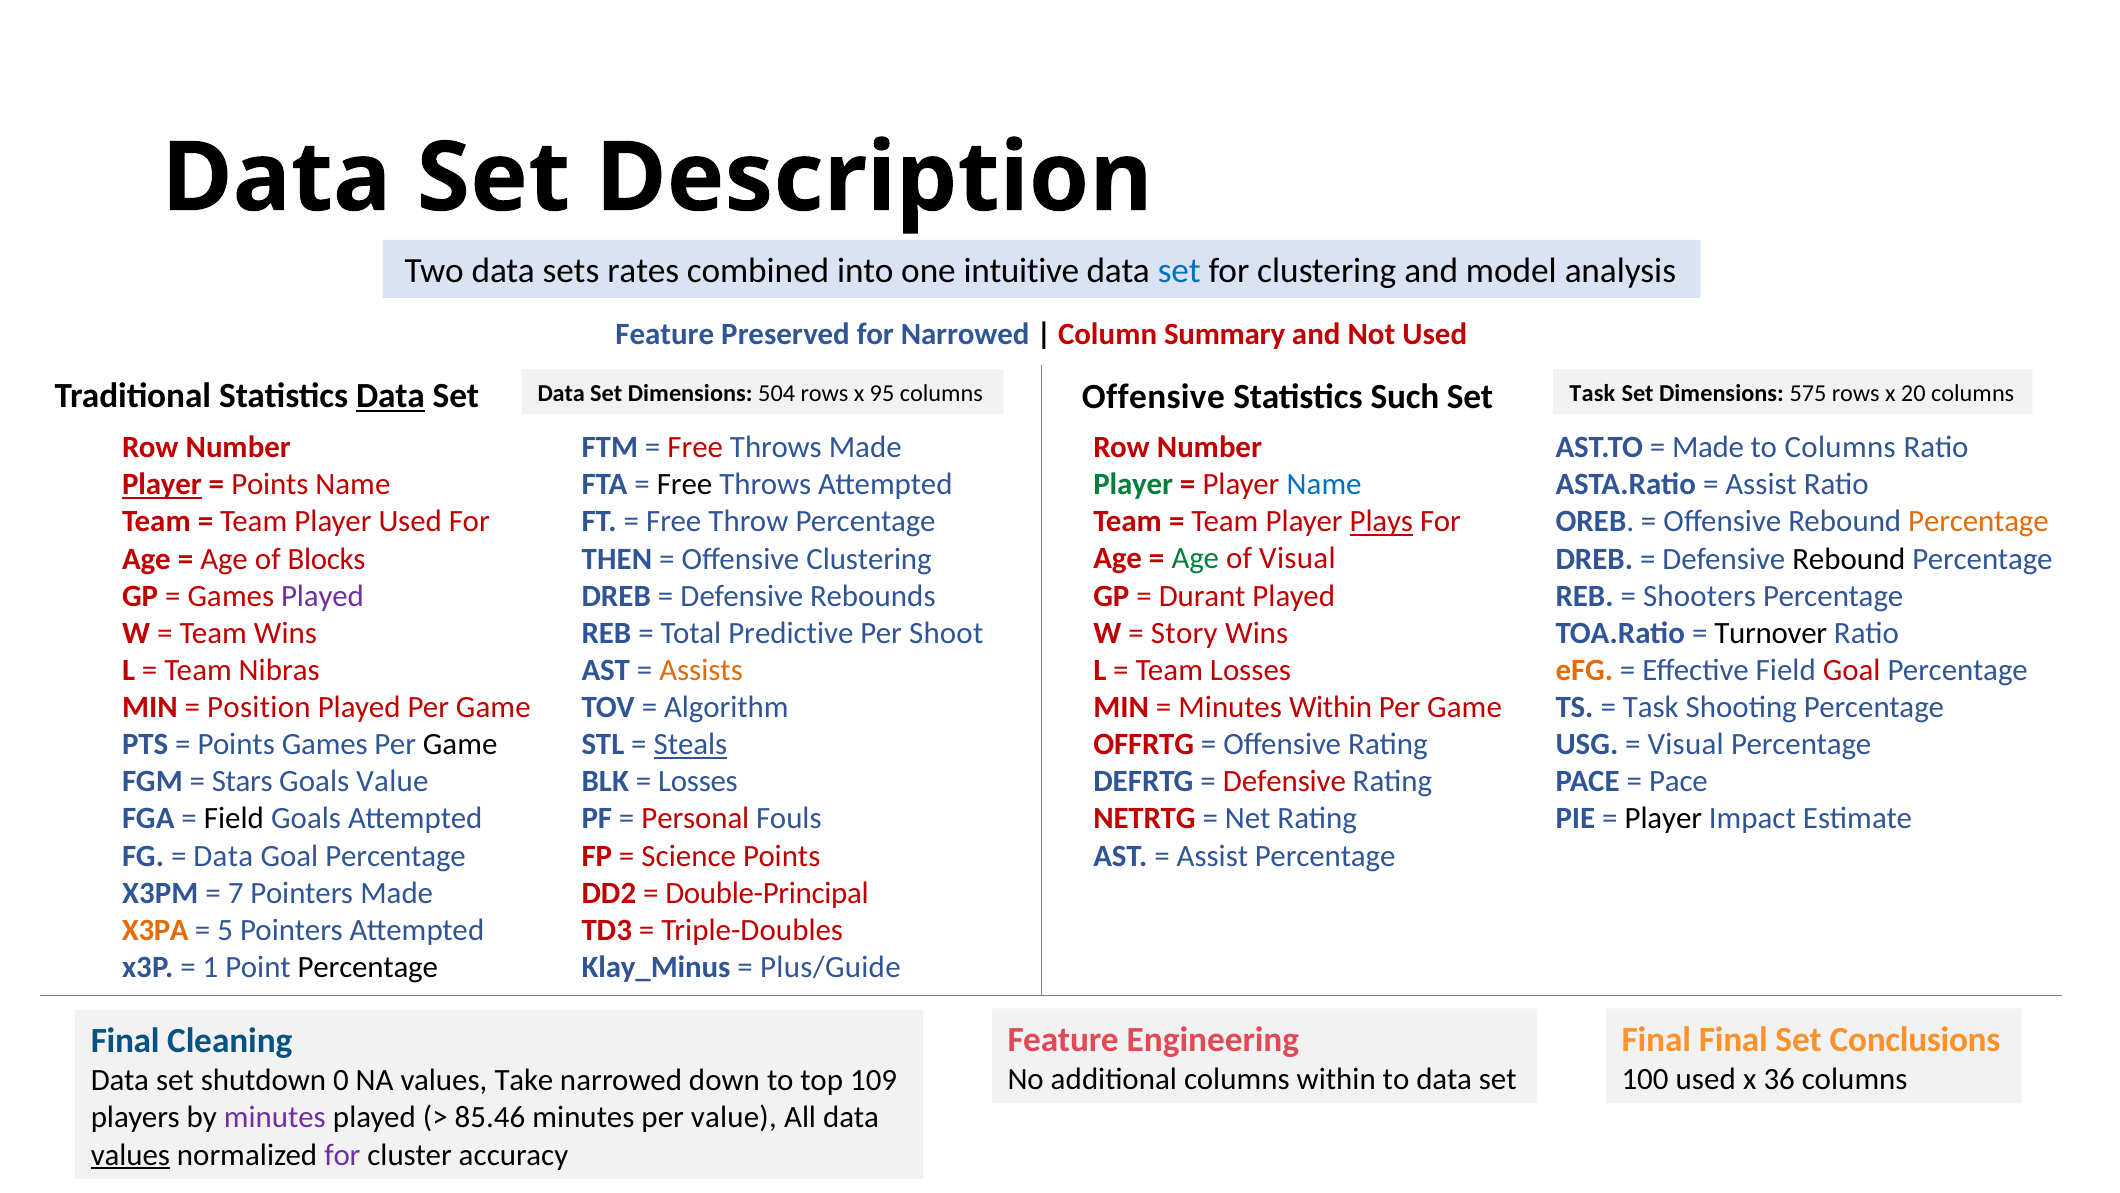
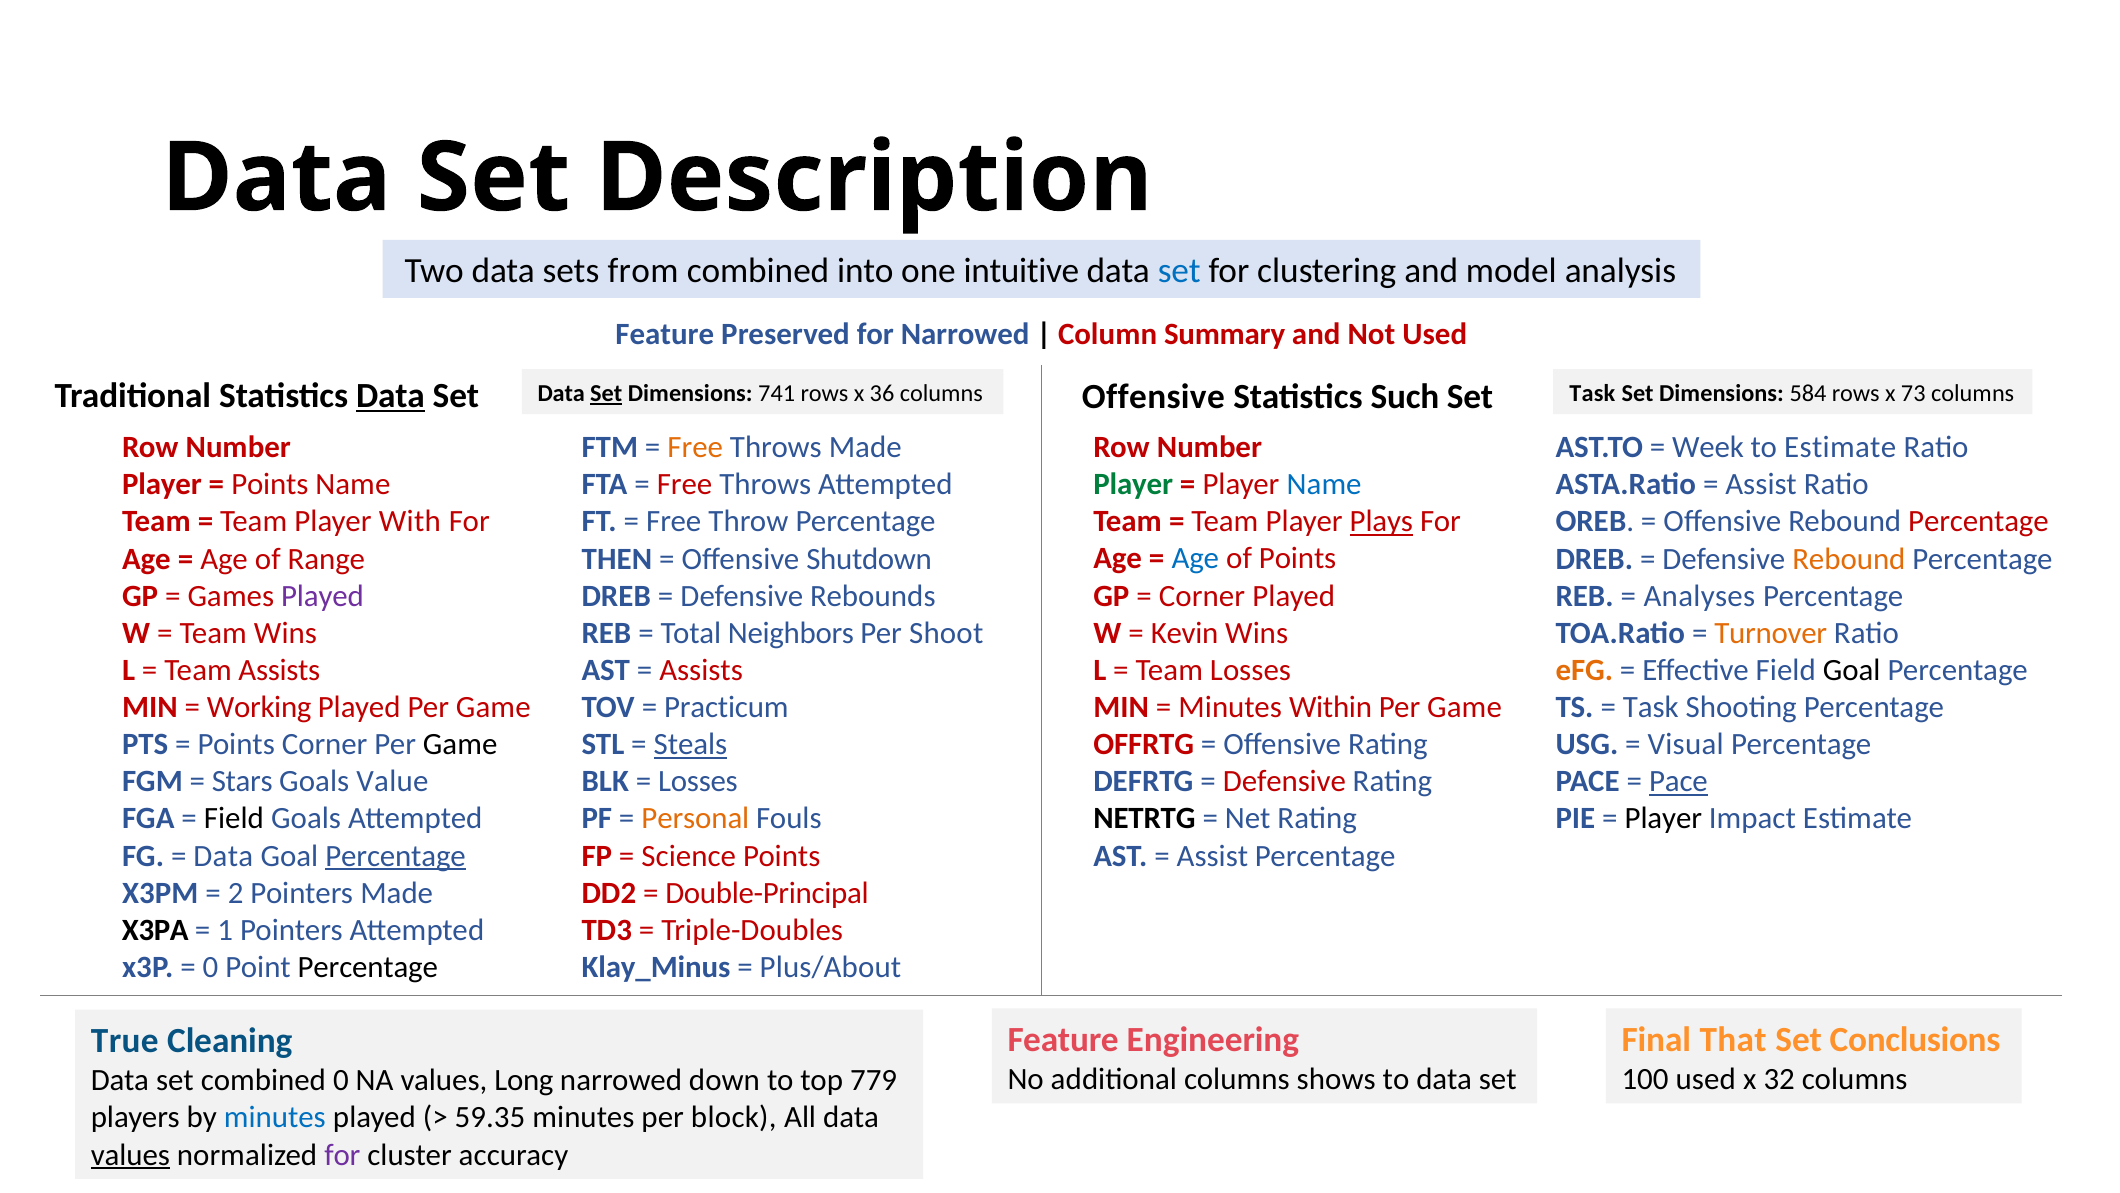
rates: rates -> from (643, 271)
Set underline: none -> present (606, 393)
504: 504 -> 741 (777, 393)
95: 95 -> 36 (882, 393)
575: 575 -> 584 (1808, 393)
20: 20 -> 73 (1913, 393)
Free colour: red -> orange (695, 447)
Made: Made -> Week (1708, 447)
to Columns: Columns -> Estimate (1840, 447)
Player underline: present -> none (162, 484)
Free colour: black -> red (685, 484)
Player Used: Used -> With (410, 521)
Percentage colour: orange -> red (1978, 521)
Blocks: Blocks -> Range (326, 559)
Offensive Clustering: Clustering -> Shutdown (869, 559)
Age colour: green -> blue (1195, 558)
of Visual: Visual -> Points (1298, 558)
Rebound colour: black -> orange (1849, 559)
Durant: Durant -> Corner (1202, 596)
Shooters: Shooters -> Analyses (1699, 596)
Predictive: Predictive -> Neighbors (791, 633)
Story: Story -> Kevin (1185, 633)
Turnover colour: black -> orange (1771, 633)
Team Nibras: Nibras -> Assists (279, 670)
Assists colour: orange -> red (701, 670)
Goal colour: red -> black (1852, 670)
Position: Position -> Working (259, 707)
Algorithm: Algorithm -> Practicum (726, 707)
Points Games: Games -> Corner (325, 744)
Pace underline: none -> present (1678, 781)
NETRTG colour: red -> black (1144, 818)
Personal colour: red -> orange (695, 818)
Percentage underline: none -> present (396, 856)
7: 7 -> 2 (236, 893)
X3PA colour: orange -> black (155, 930)
5: 5 -> 1 (225, 930)
1: 1 -> 0 (211, 967)
Plus/Guide: Plus/Guide -> Plus/About (830, 967)
Final Final: Final -> That (1733, 1039)
Final: Final -> True (125, 1041)
columns within: within -> shows (1336, 1079)
36: 36 -> 32 (1779, 1079)
set shutdown: shutdown -> combined (263, 1080)
Take: Take -> Long (524, 1080)
109: 109 -> 779 (874, 1080)
minutes colour: purple -> blue (275, 1117)
85.46: 85.46 -> 59.35 (490, 1117)
per value: value -> block (734, 1117)
